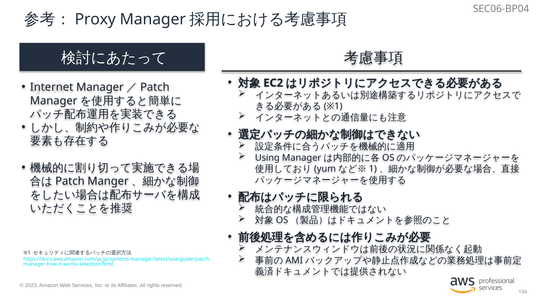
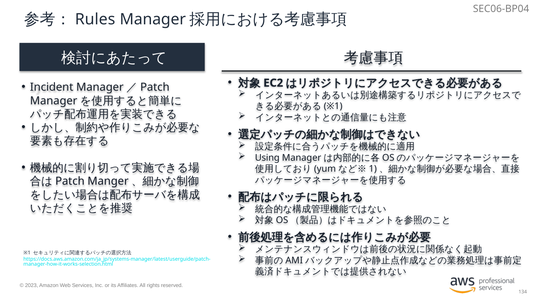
Proxy: Proxy -> Rules (95, 19)
Internet: Internet -> Incident (52, 87)
